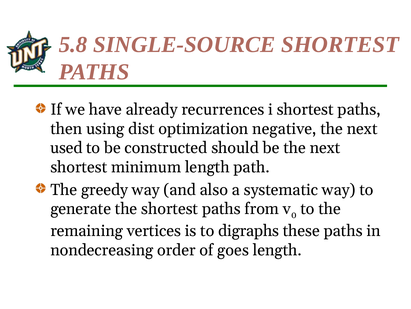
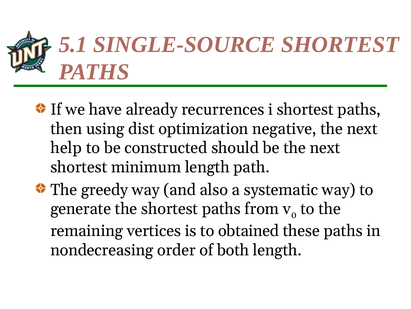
5.8: 5.8 -> 5.1 (73, 44)
used: used -> help (66, 148)
digraphs: digraphs -> obtained (249, 230)
goes: goes -> both (233, 249)
